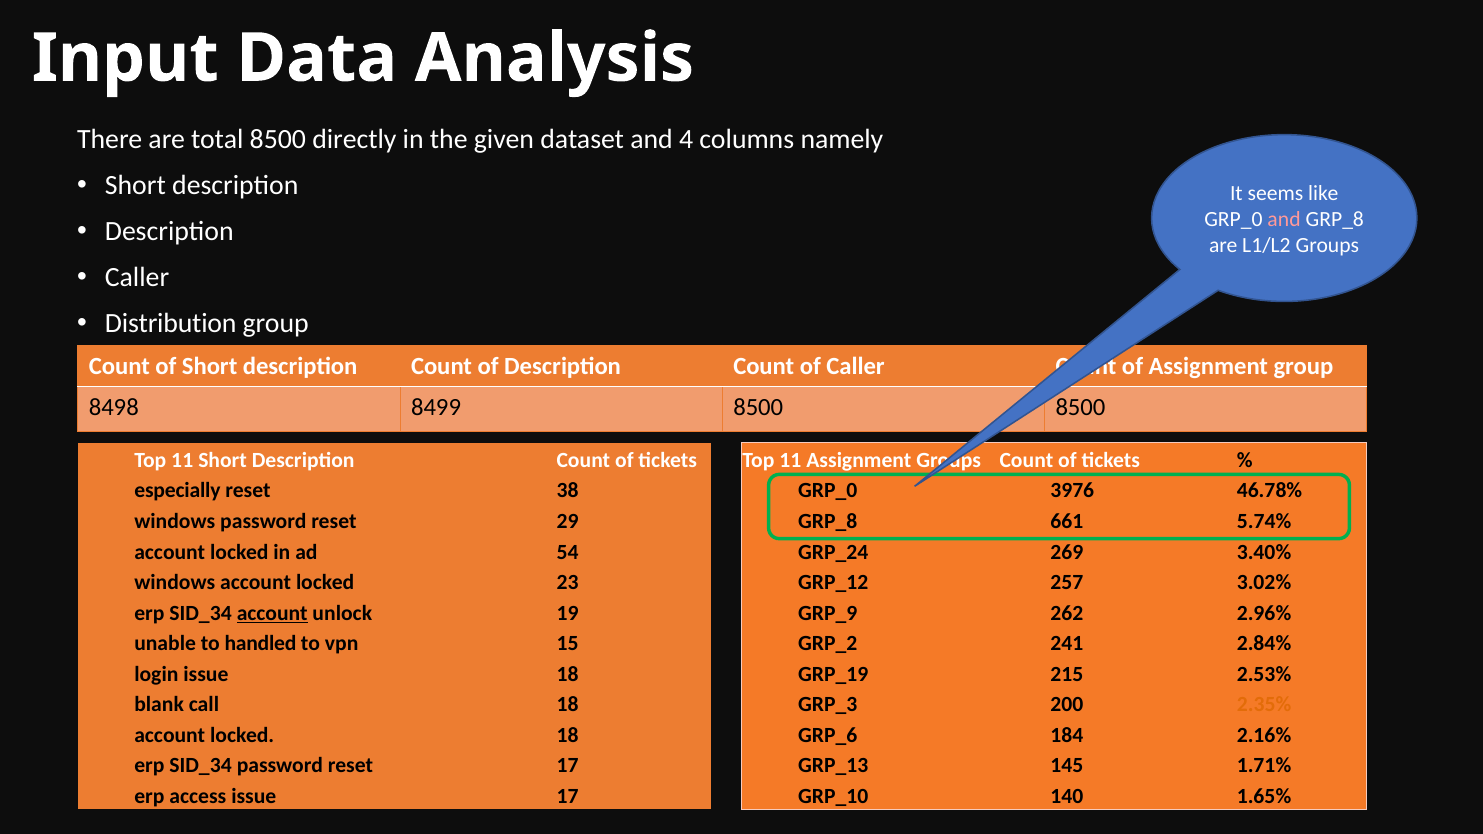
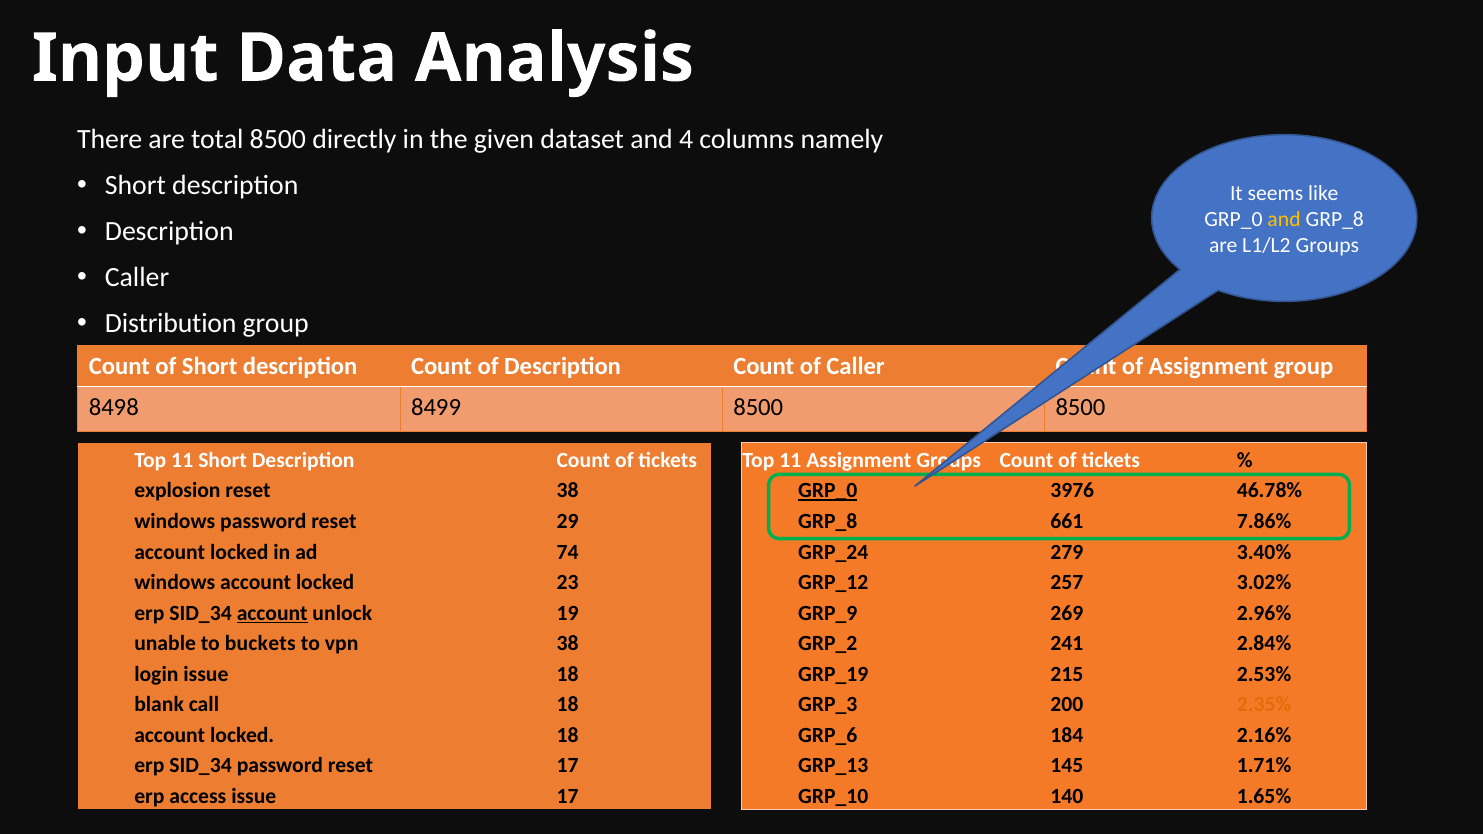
and colour: pink -> yellow (1284, 220)
especially: especially -> explosion (177, 491)
GRP_0 underline: none -> present (828, 491)
5.74%: 5.74% -> 7.86% (1264, 521)
54: 54 -> 74 (568, 552)
269: 269 -> 279 (1067, 552)
262: 262 -> 269 (1067, 613)
handled: handled -> buckets (260, 644)
vpn 15: 15 -> 38 (568, 644)
